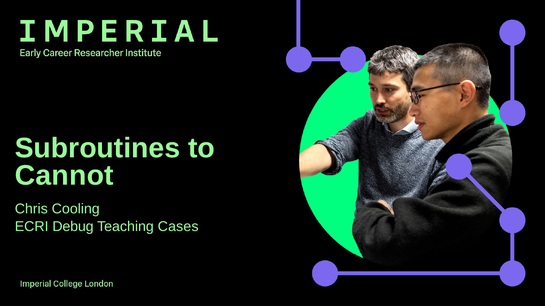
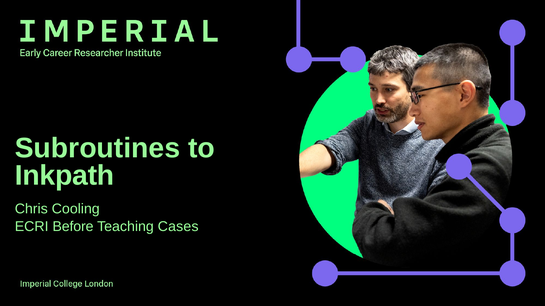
Cannot: Cannot -> Inkpath (65, 176)
Debug: Debug -> Before (73, 227)
